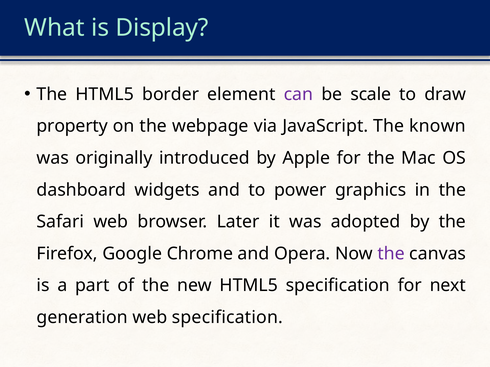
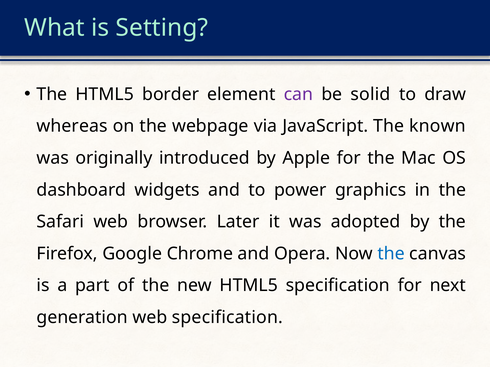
Display: Display -> Setting (162, 28)
scale: scale -> solid (371, 94)
property: property -> whereas (72, 126)
the colour: purple -> blue (391, 254)
